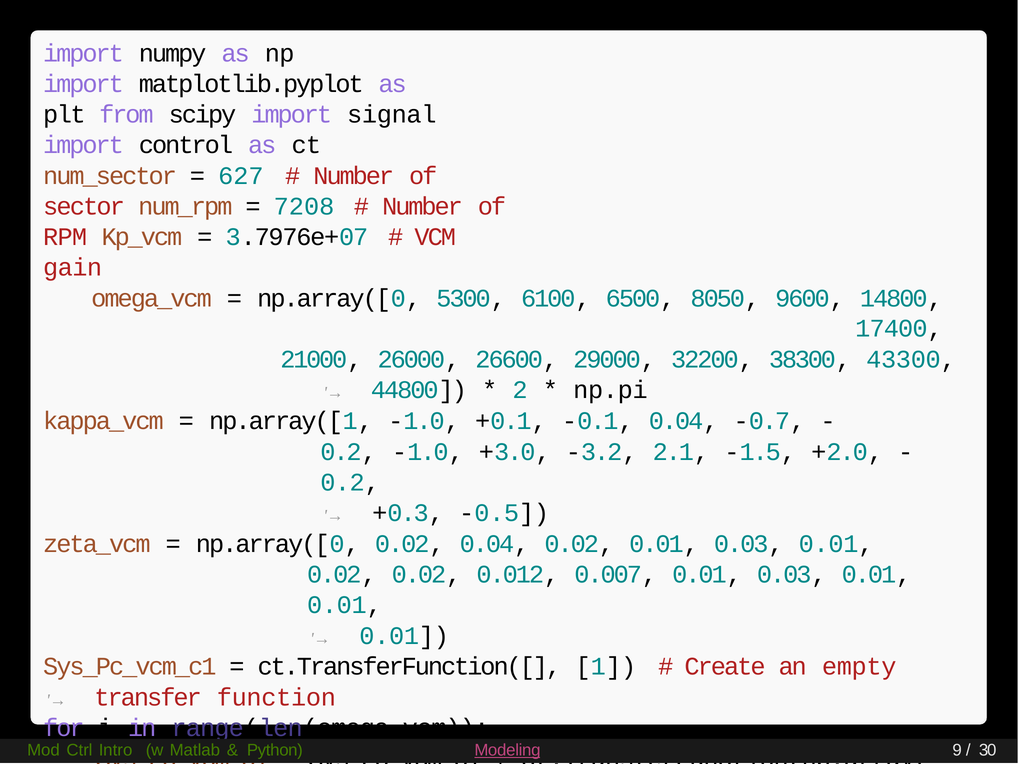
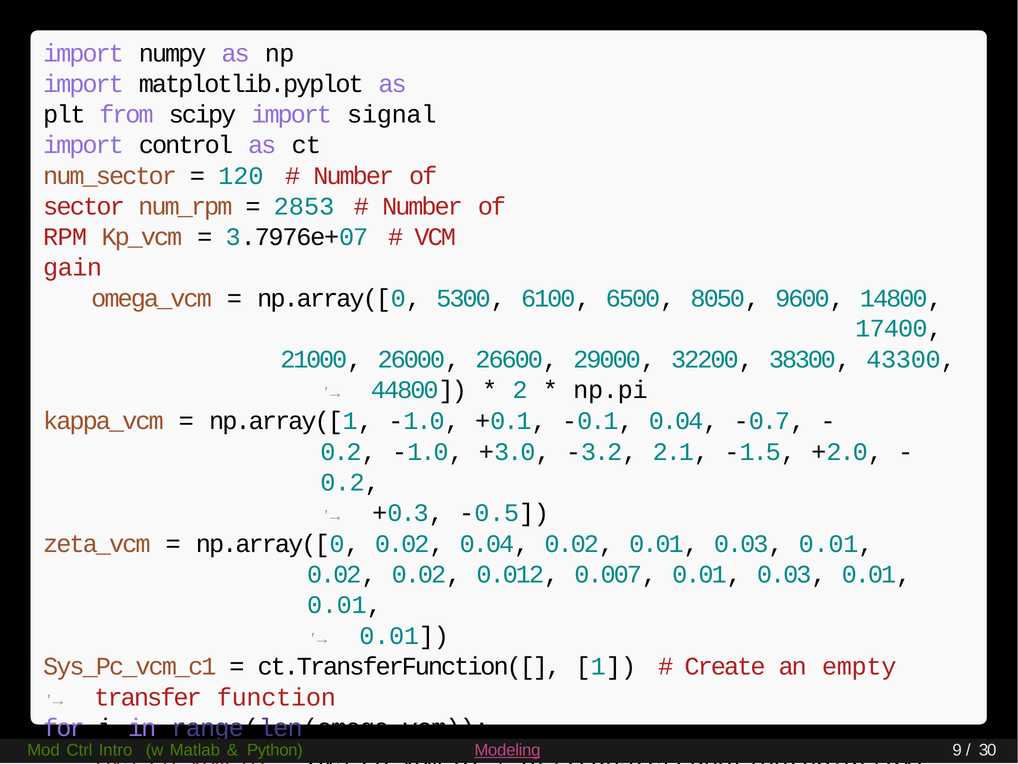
627: 627 -> 120 (241, 176)
7208: 7208 -> 2853 (304, 206)
